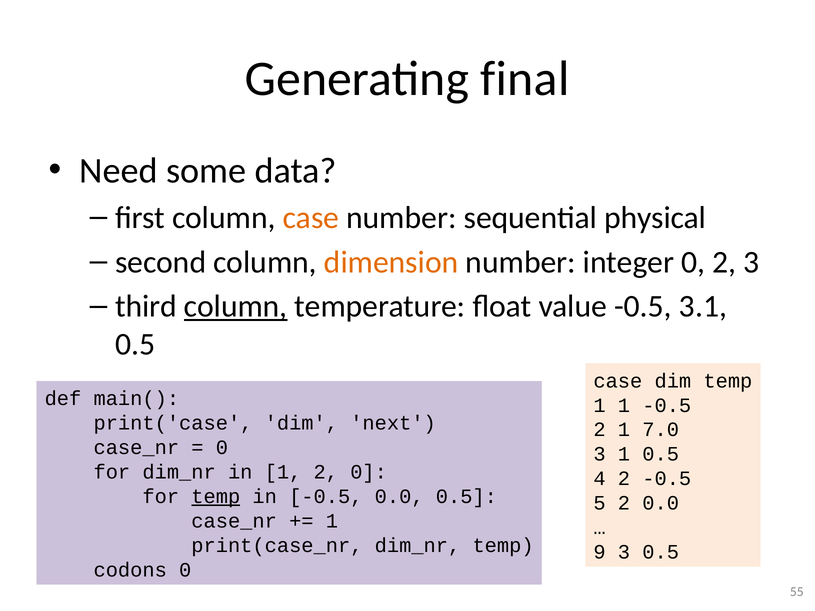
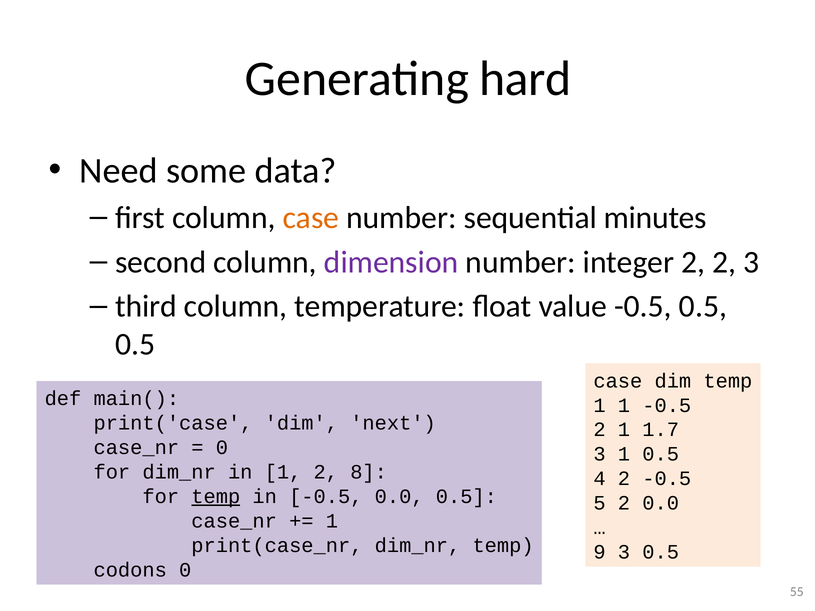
final: final -> hard (525, 79)
physical: physical -> minutes (655, 218)
dimension colour: orange -> purple (391, 262)
integer 0: 0 -> 2 (693, 262)
column underline: present -> none (236, 307)
-0.5 3.1: 3.1 -> 0.5 (703, 307)
7.0: 7.0 -> 1.7 (661, 430)
2 0: 0 -> 8 (369, 472)
